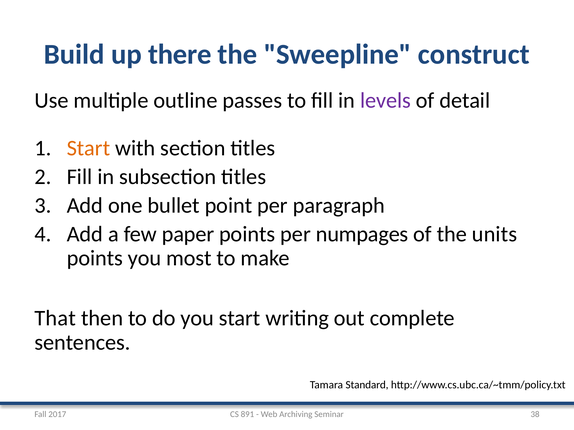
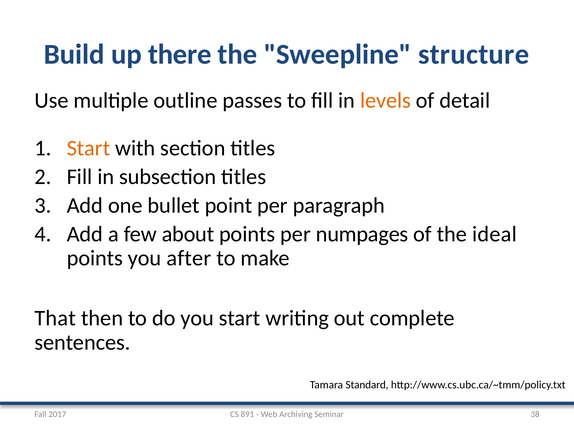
construct: construct -> structure (474, 54)
levels colour: purple -> orange (385, 100)
paper: paper -> about (188, 234)
units: units -> ideal (494, 234)
most: most -> after (189, 259)
